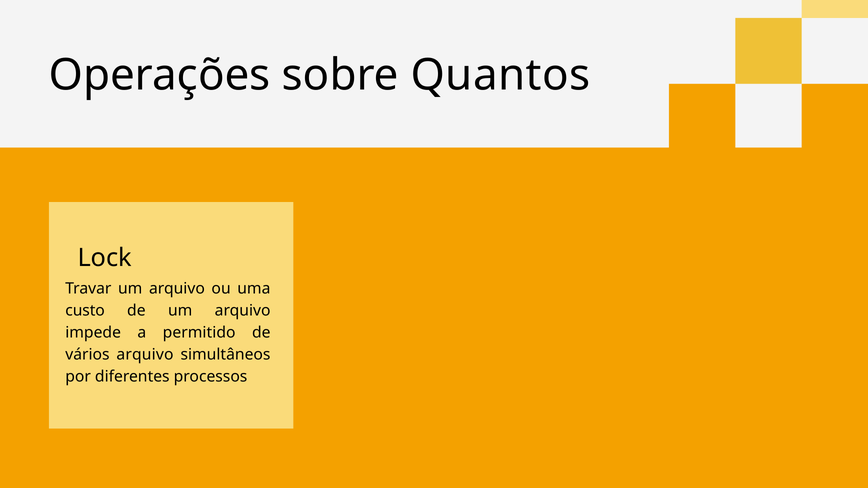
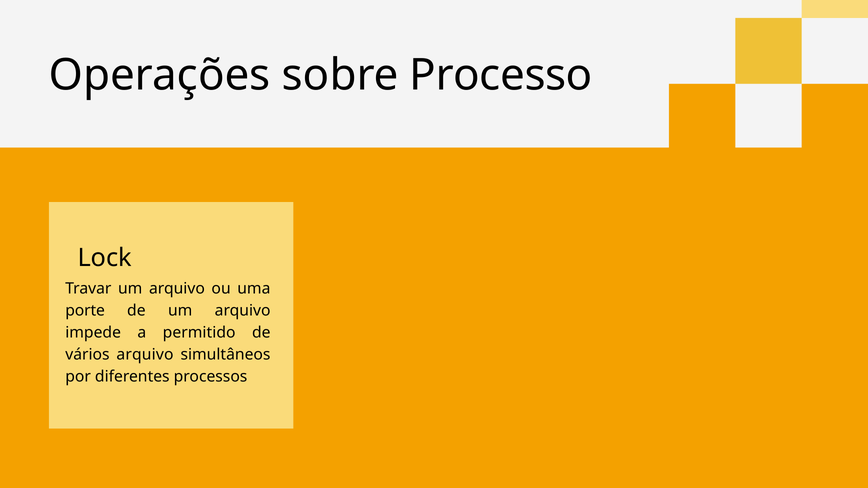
Quantos: Quantos -> Processo (501, 75)
custo: custo -> porte (85, 311)
